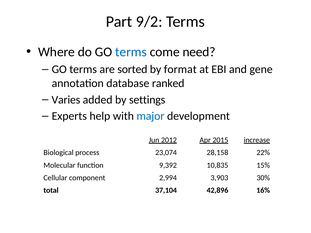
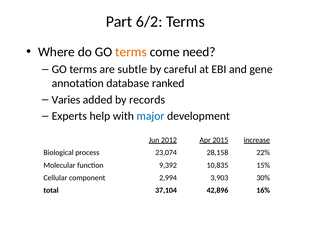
9/2: 9/2 -> 6/2 (149, 22)
terms colour: blue -> orange (131, 52)
sorted: sorted -> subtle (132, 69)
format: format -> careful (180, 69)
settings: settings -> records (147, 100)
